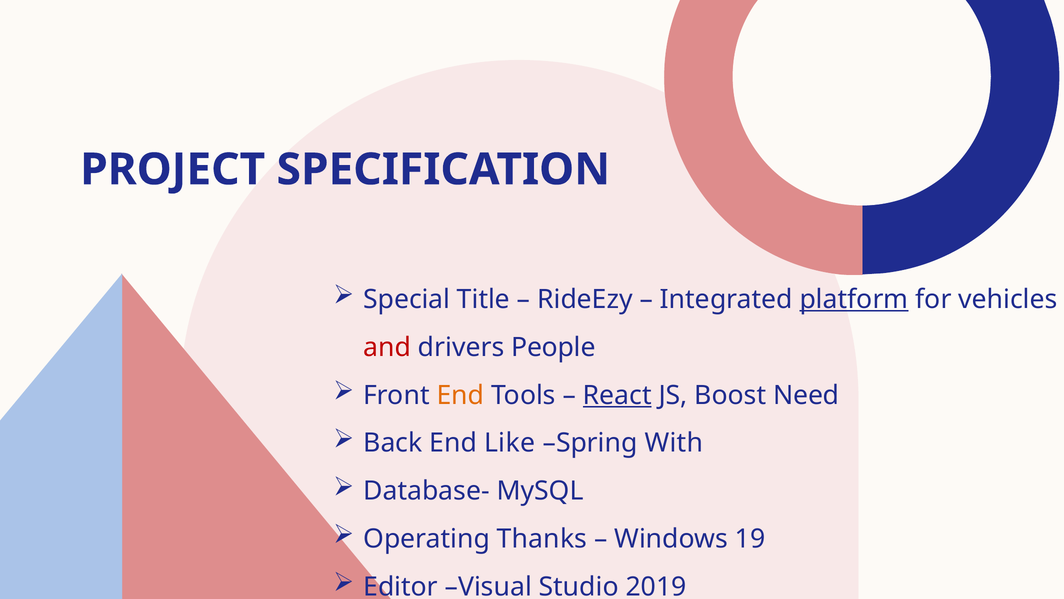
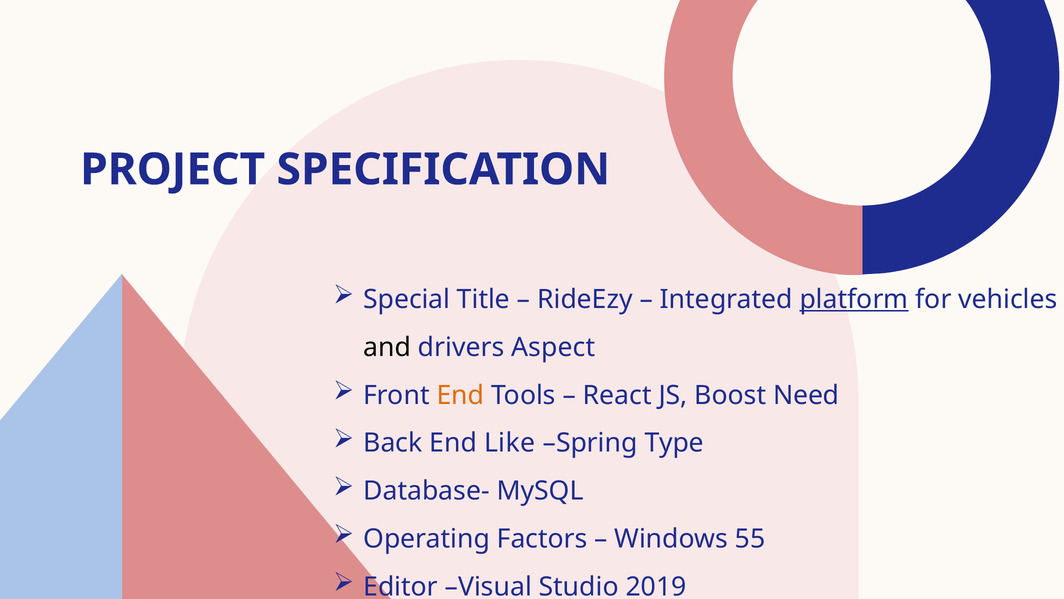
and colour: red -> black (387, 347)
People: People -> Aspect (553, 347)
React underline: present -> none (617, 395)
With: With -> Type (674, 443)
Thanks: Thanks -> Factors (542, 539)
19: 19 -> 55 (750, 539)
